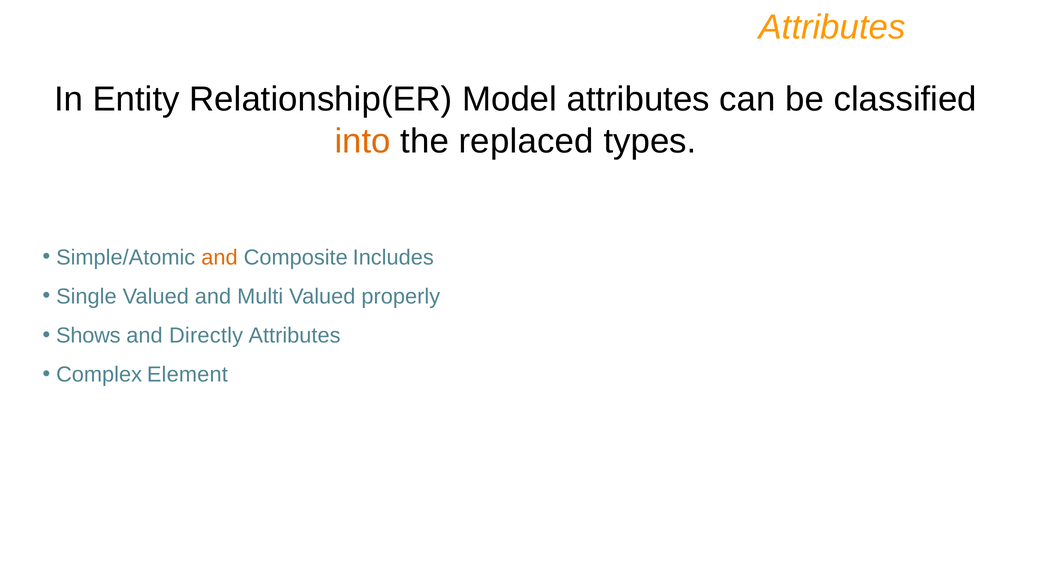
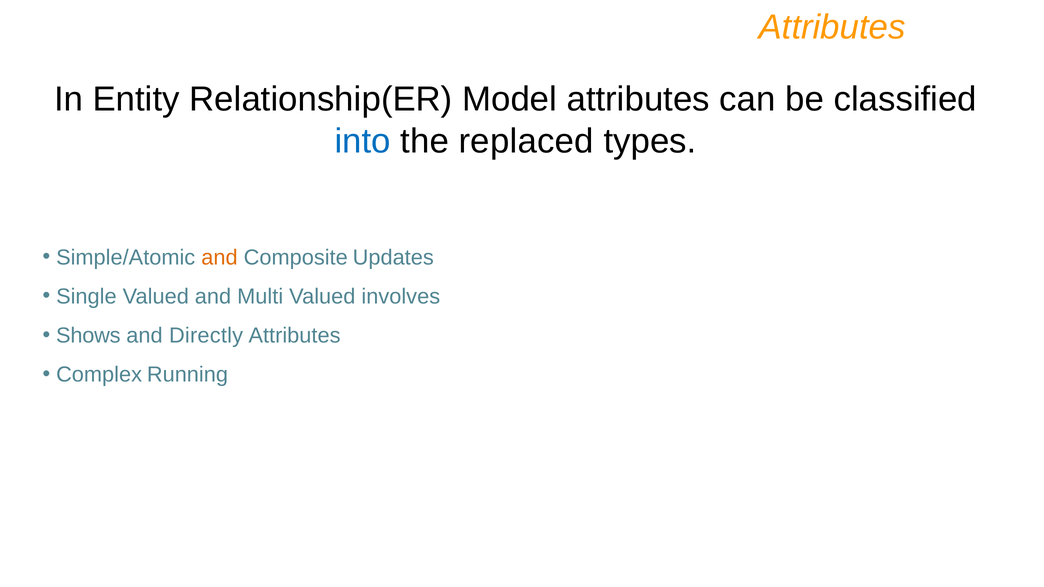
into colour: orange -> blue (363, 141)
Includes: Includes -> Updates (393, 258)
properly: properly -> involves (401, 297)
Element: Element -> Running (187, 375)
